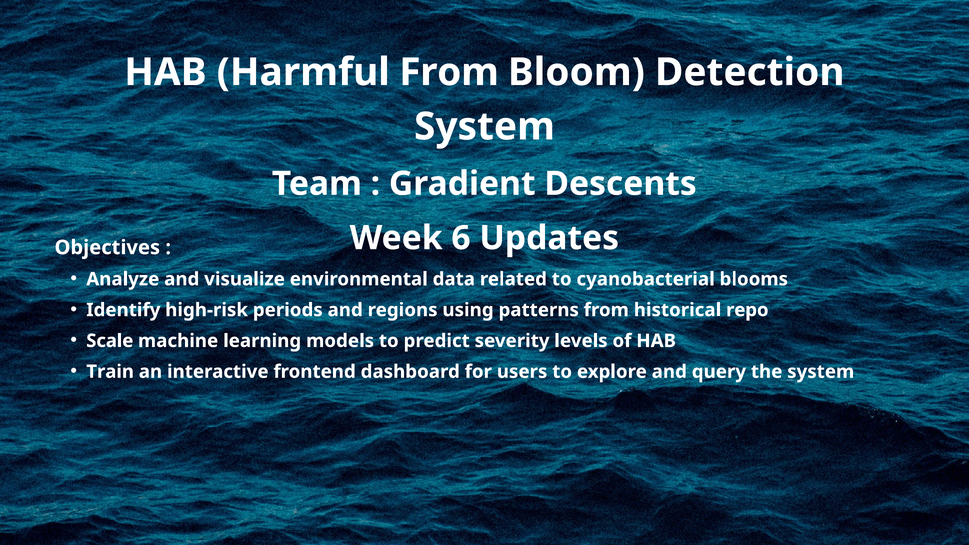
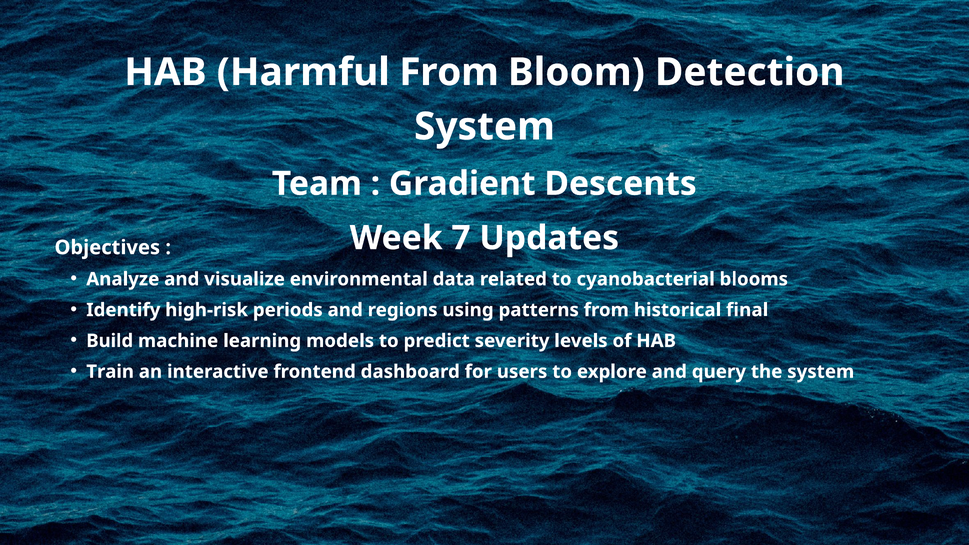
6: 6 -> 7 (461, 238)
repo: repo -> final (747, 310)
Scale: Scale -> Build (110, 341)
